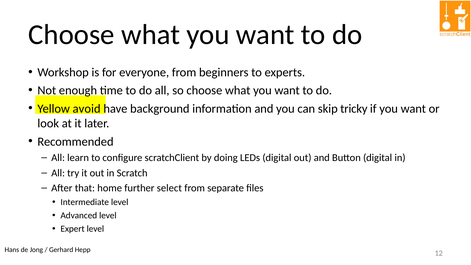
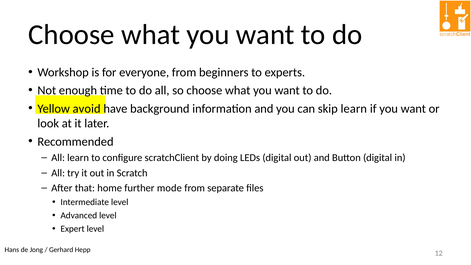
skip tricky: tricky -> learn (354, 109)
select: select -> mode (169, 188)
